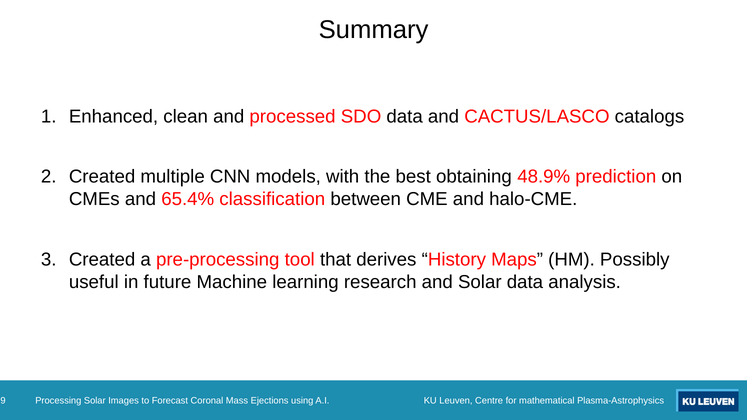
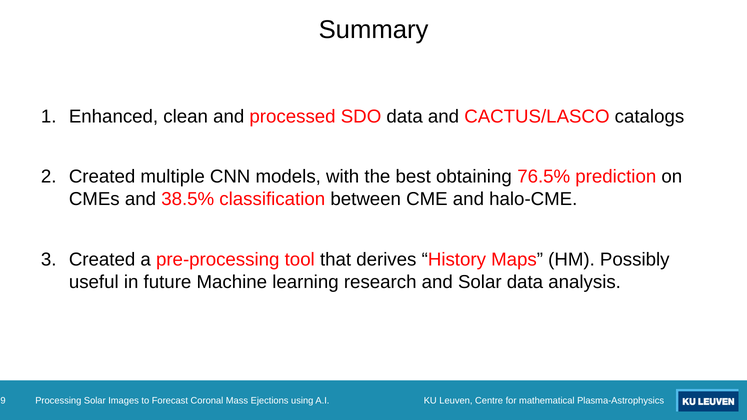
48.9%: 48.9% -> 76.5% (544, 177)
65.4%: 65.4% -> 38.5% (188, 199)
